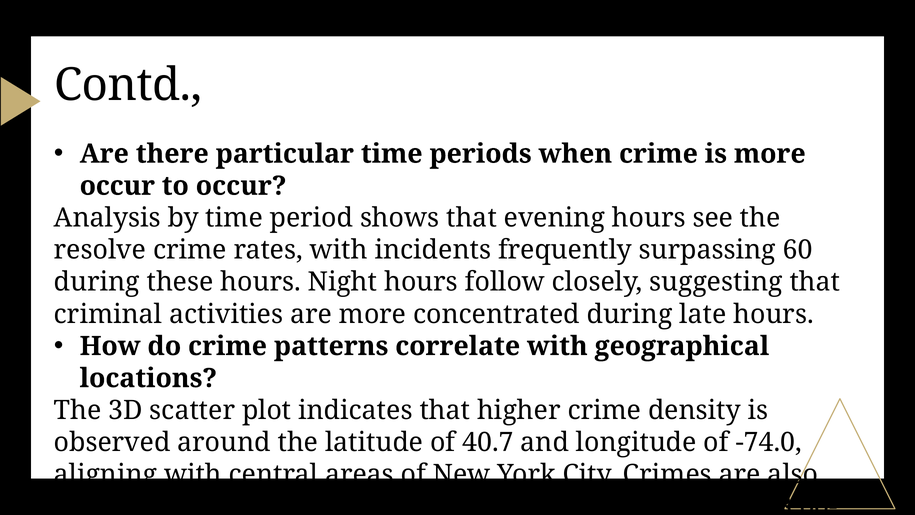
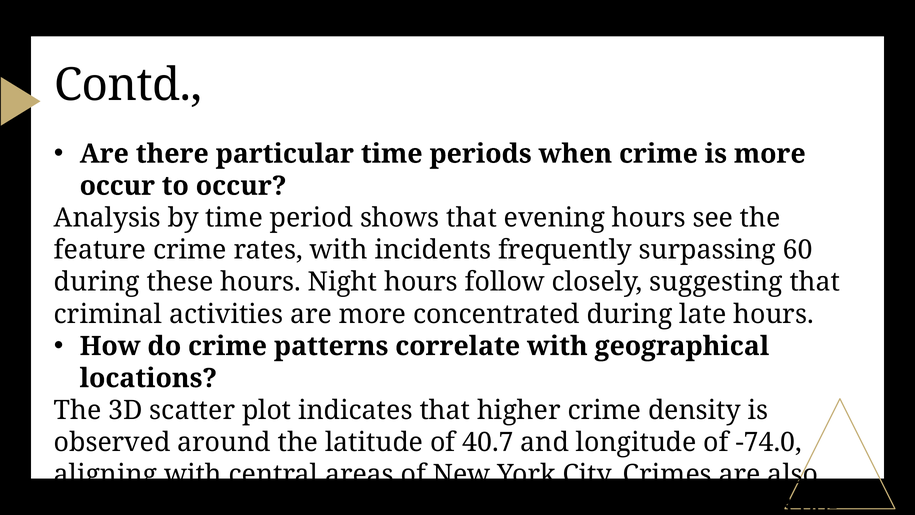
resolve: resolve -> feature (100, 250)
